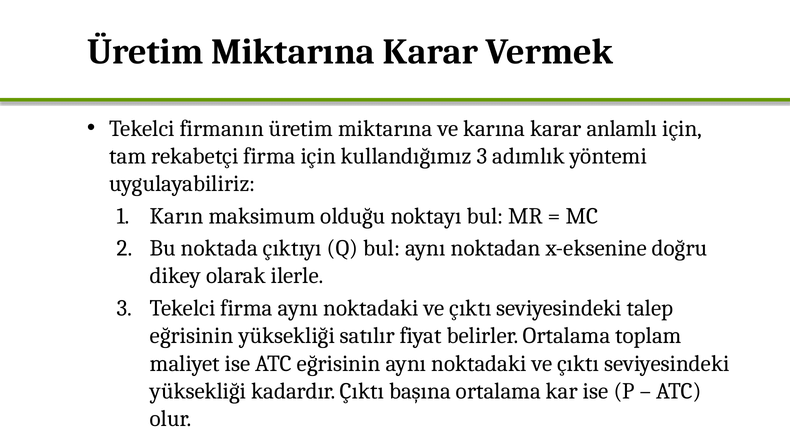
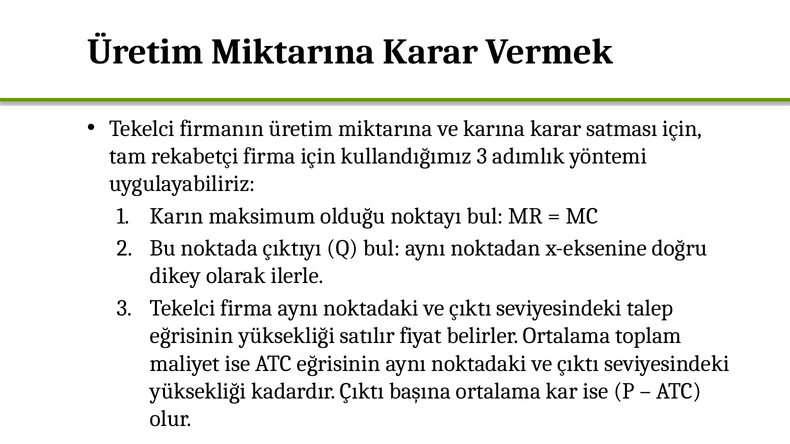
anlamlı: anlamlı -> satması (622, 129)
